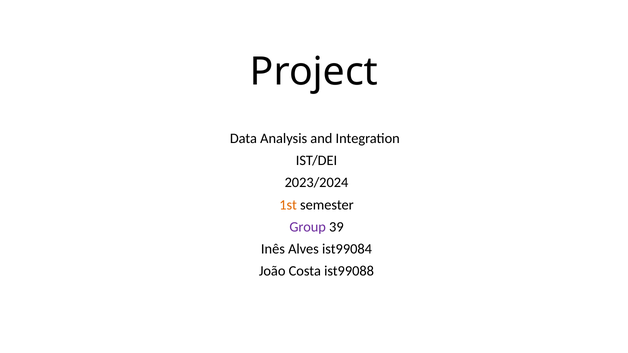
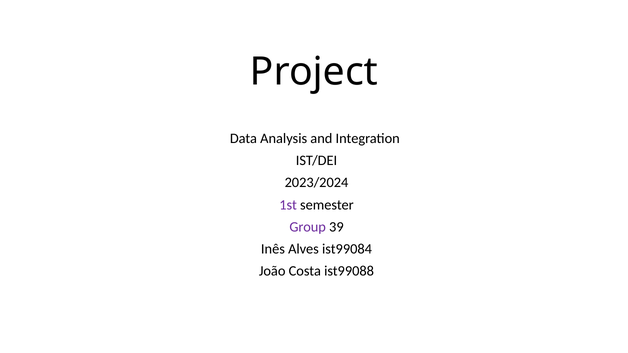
1st colour: orange -> purple (288, 205)
